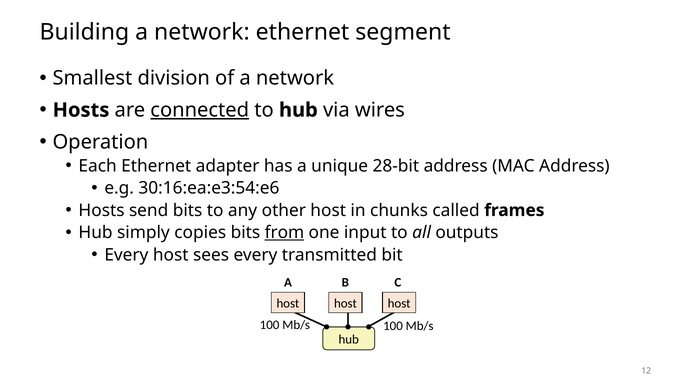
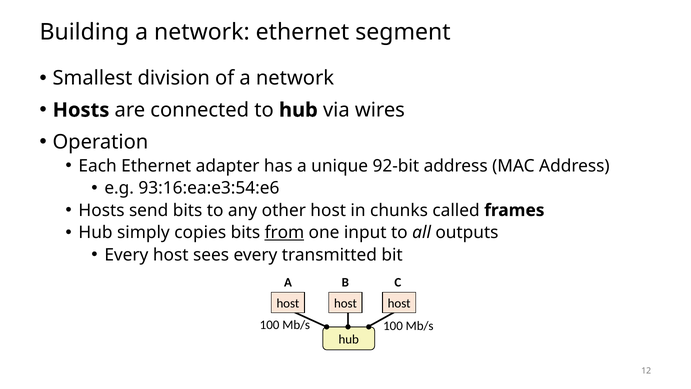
connected underline: present -> none (200, 110)
28-bit: 28-bit -> 92-bit (396, 166)
30:16:ea:e3:54:e6: 30:16:ea:e3:54:e6 -> 93:16:ea:e3:54:e6 (209, 188)
